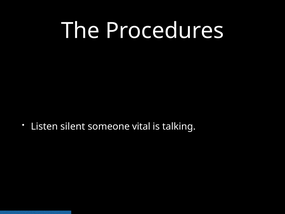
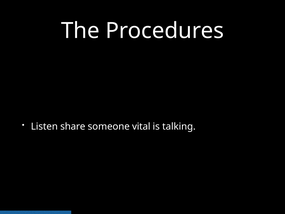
silent: silent -> share (73, 126)
